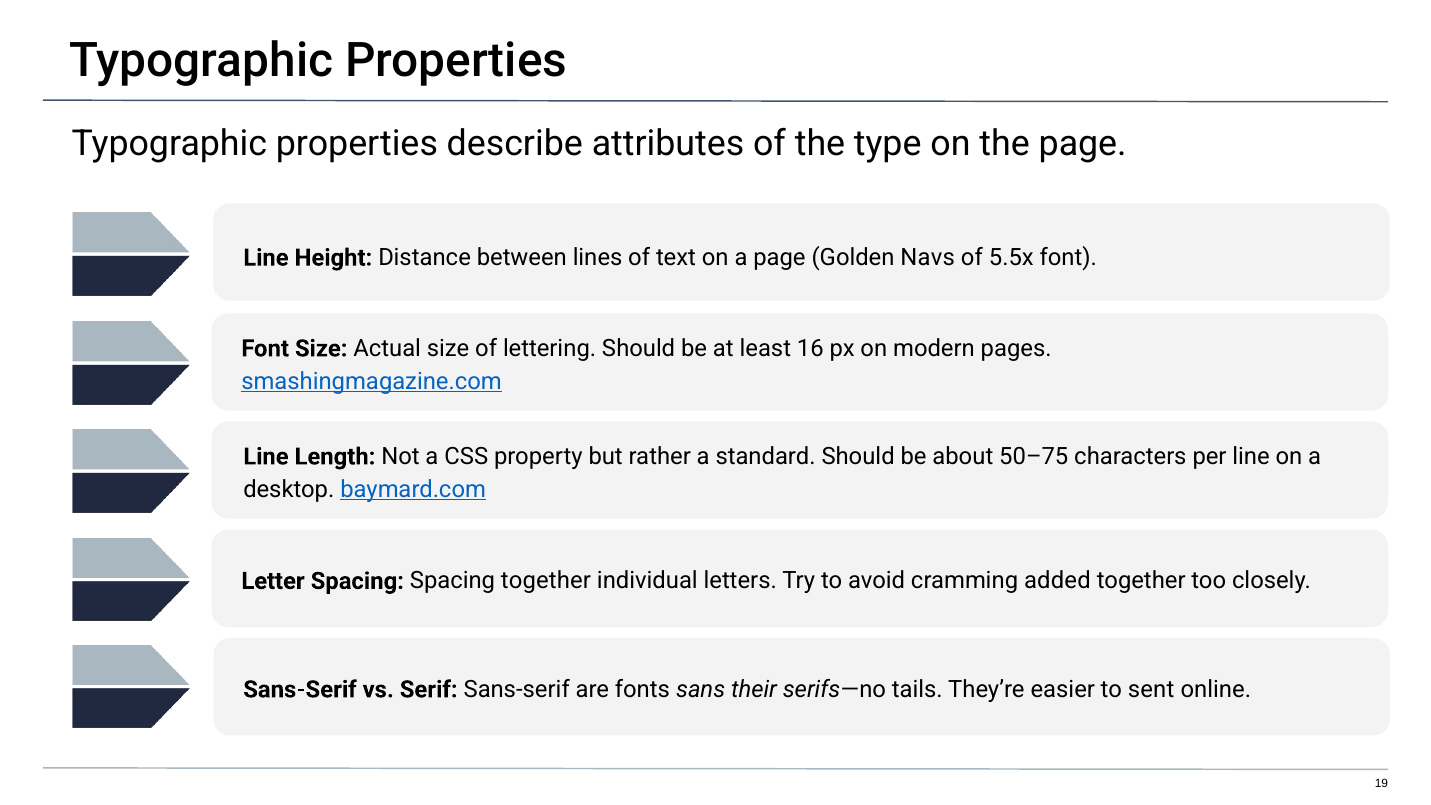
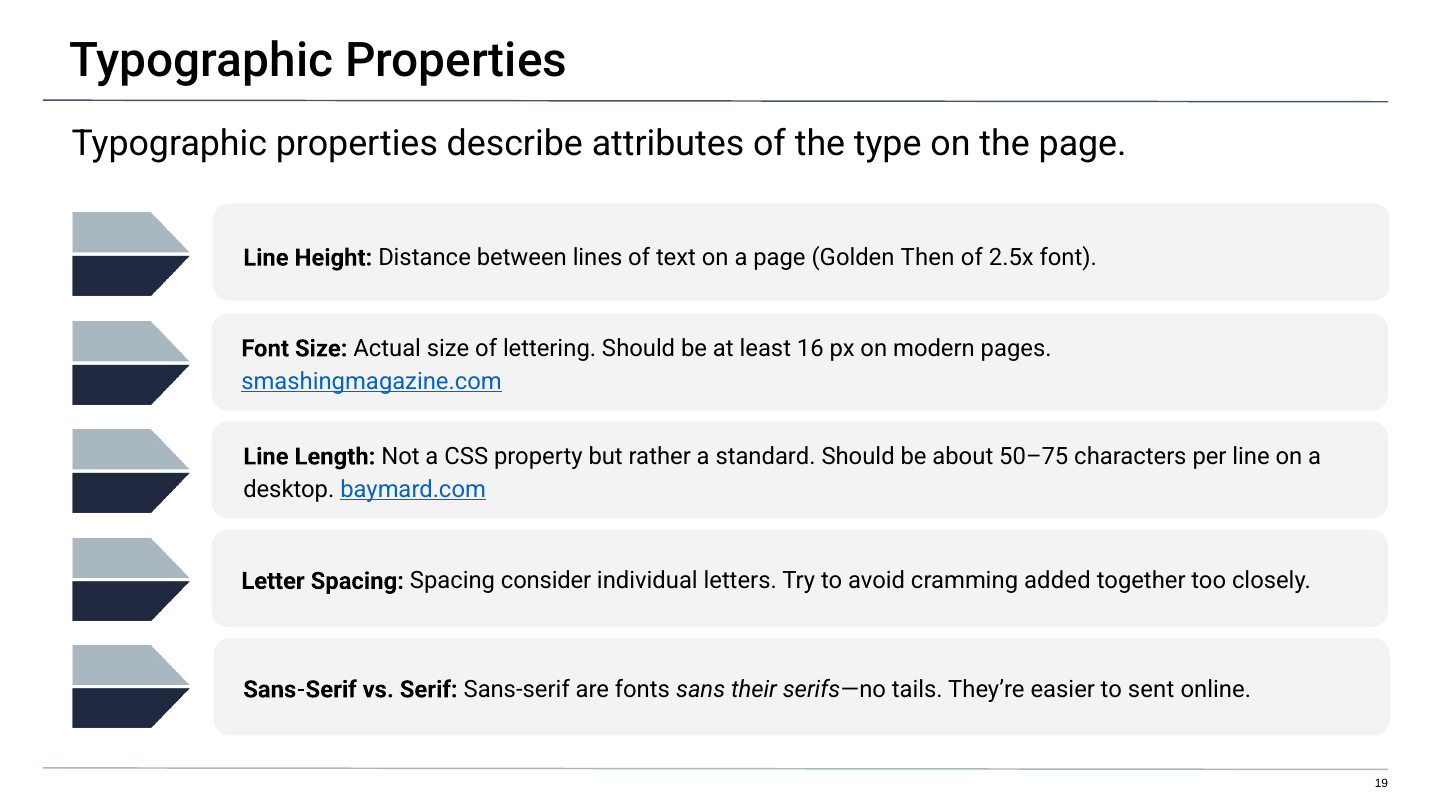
Navs: Navs -> Then (928, 258)
5.5x: 5.5x -> 2.5x (1011, 258)
Spacing together: together -> consider (546, 581)
